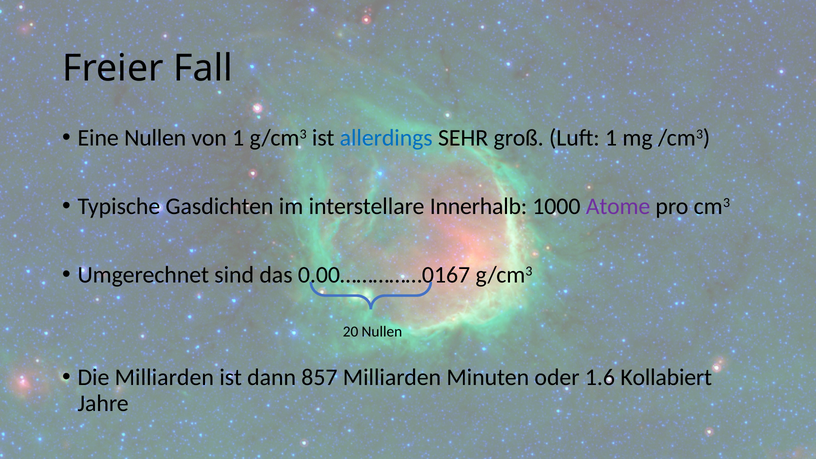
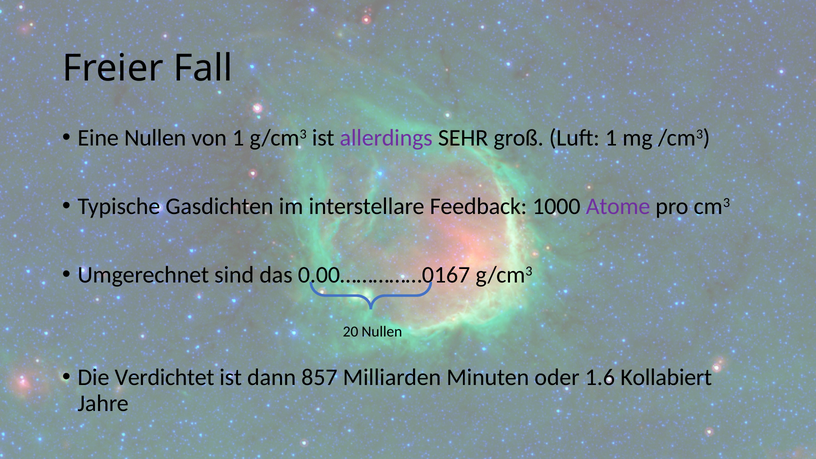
allerdings colour: blue -> purple (386, 138)
Innerhalb: Innerhalb -> Feedback (478, 206)
Die Milliarden: Milliarden -> Verdichtet (164, 377)
